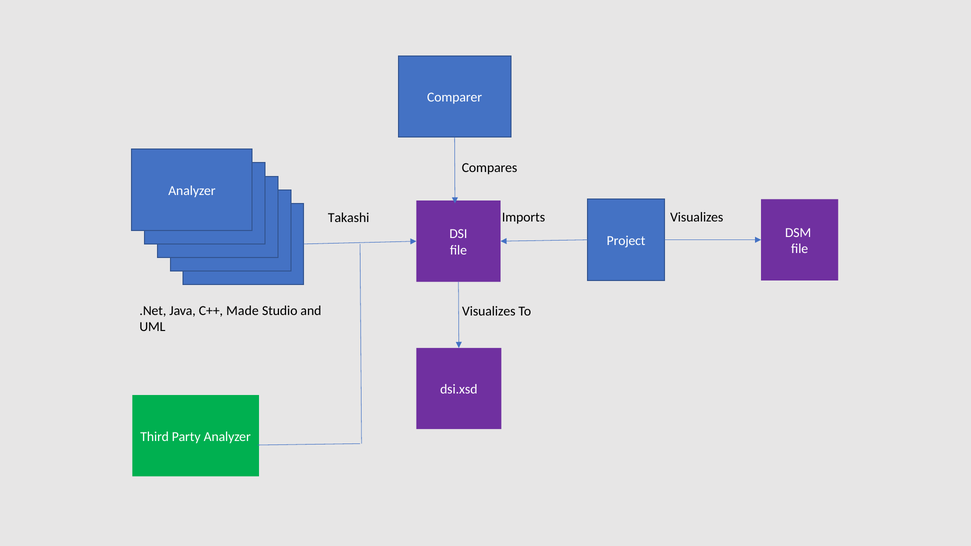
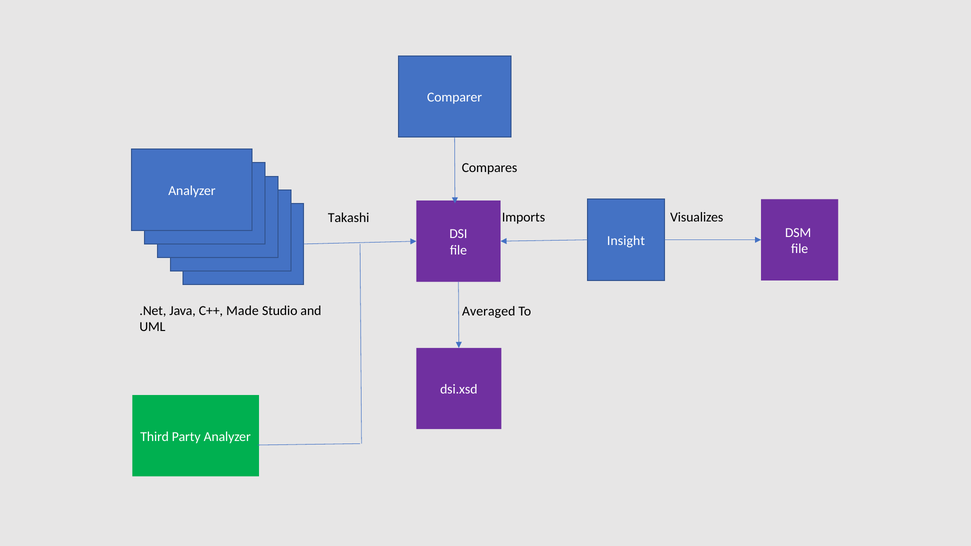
Project: Project -> Insight (626, 241)
Visualizes: Visualizes -> Averaged (489, 311)
